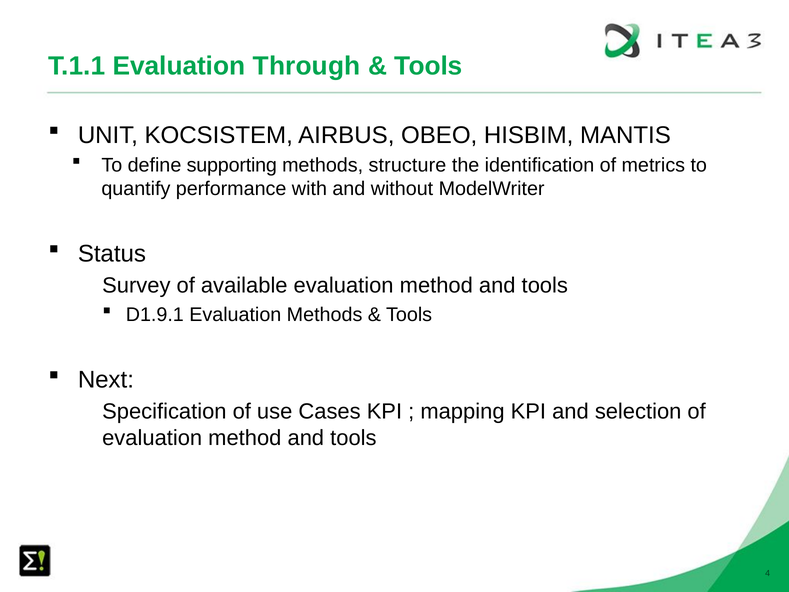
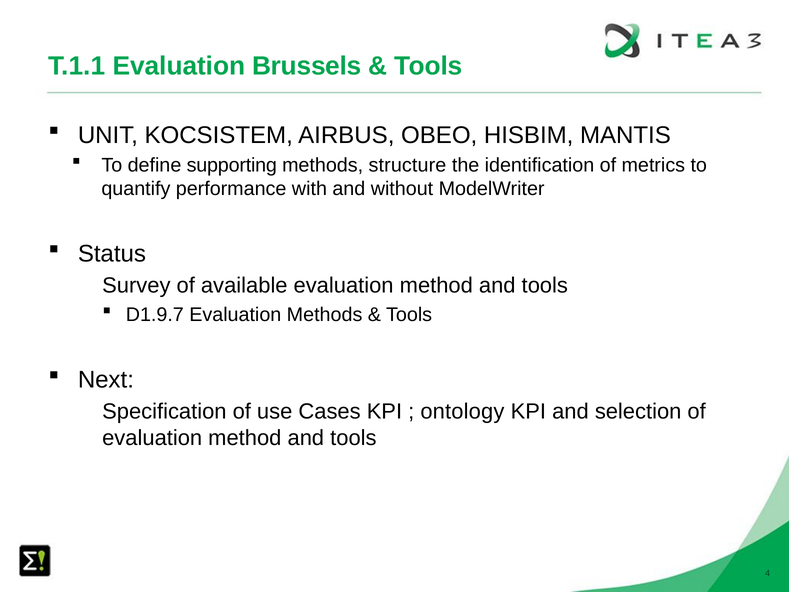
Through: Through -> Brussels (307, 66)
D1.9.1: D1.9.1 -> D1.9.7 (155, 314)
mapping: mapping -> ontology (462, 411)
